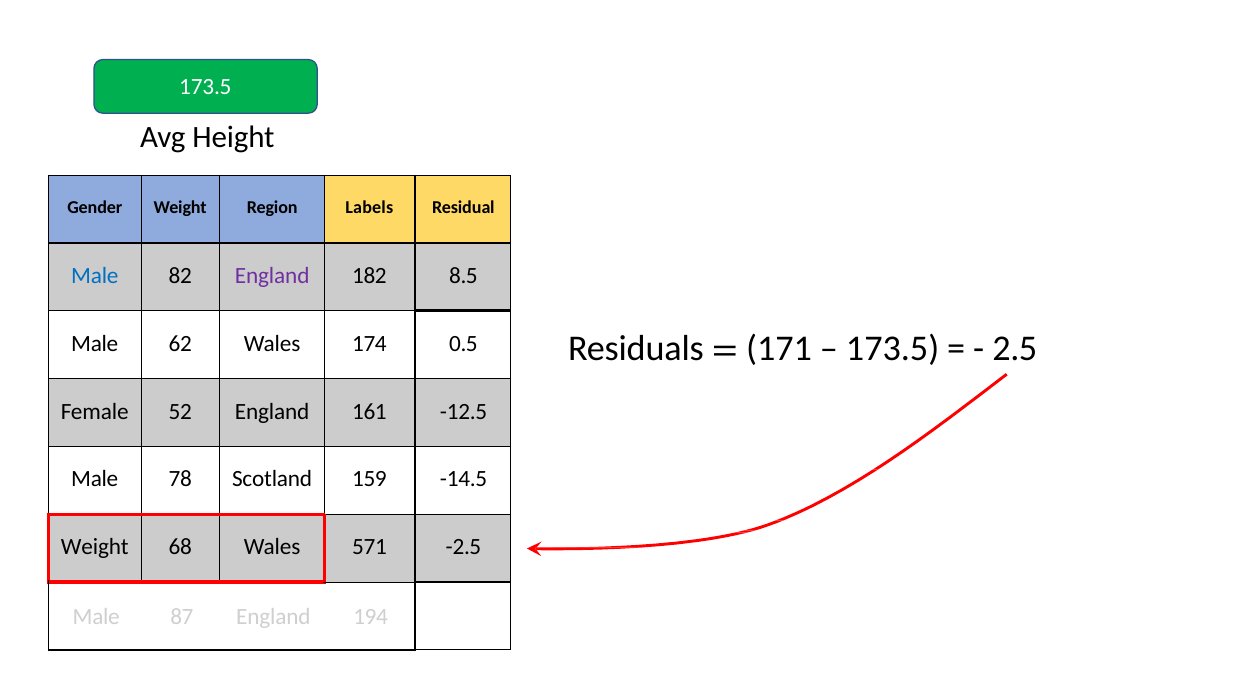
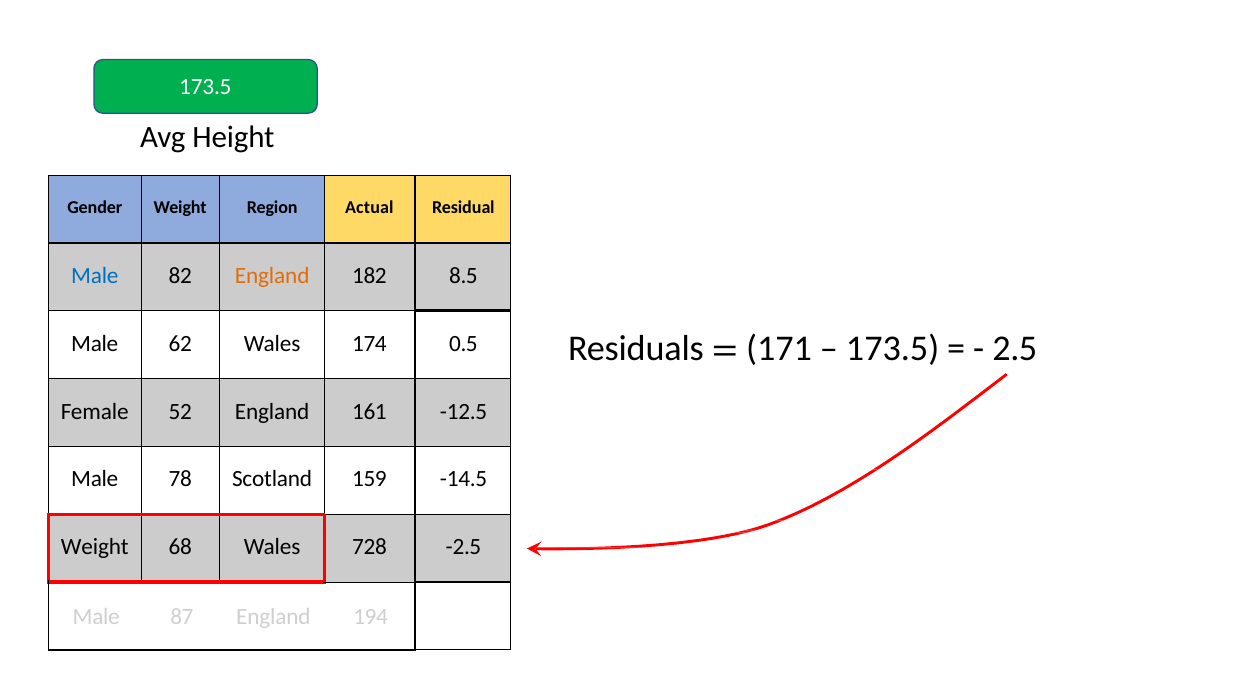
Labels: Labels -> Actual (369, 207)
England colour: purple -> orange (272, 276)
571: 571 -> 728 (370, 547)
